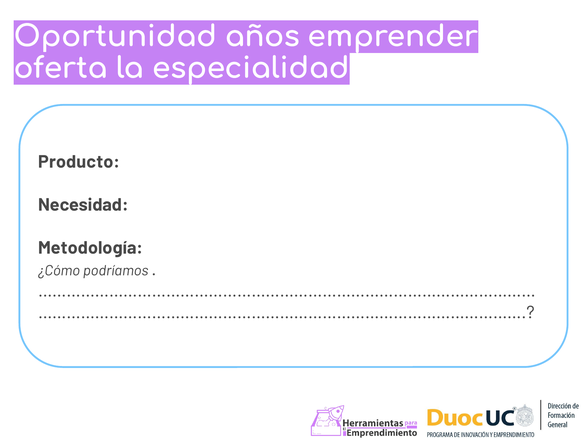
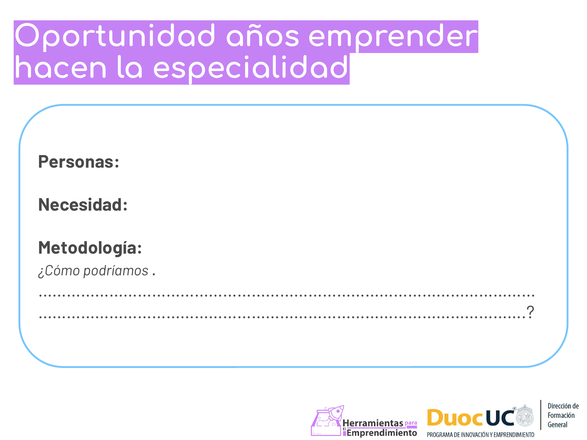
oferta: oferta -> hacen (61, 68)
Producto: Producto -> Personas (79, 162)
